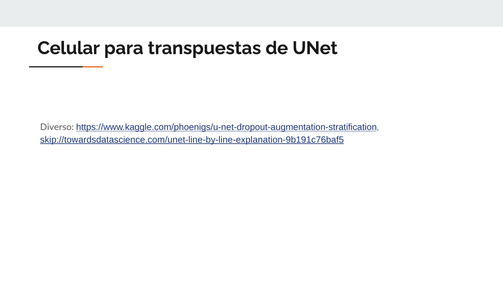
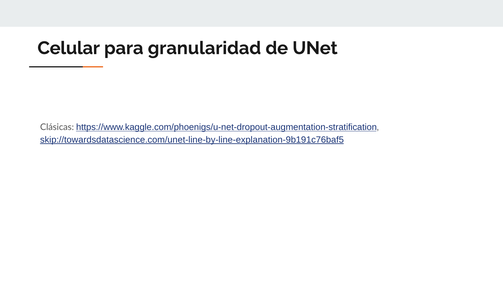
transpuestas: transpuestas -> granularidad (204, 48)
Diverso: Diverso -> Clásicas (57, 127)
